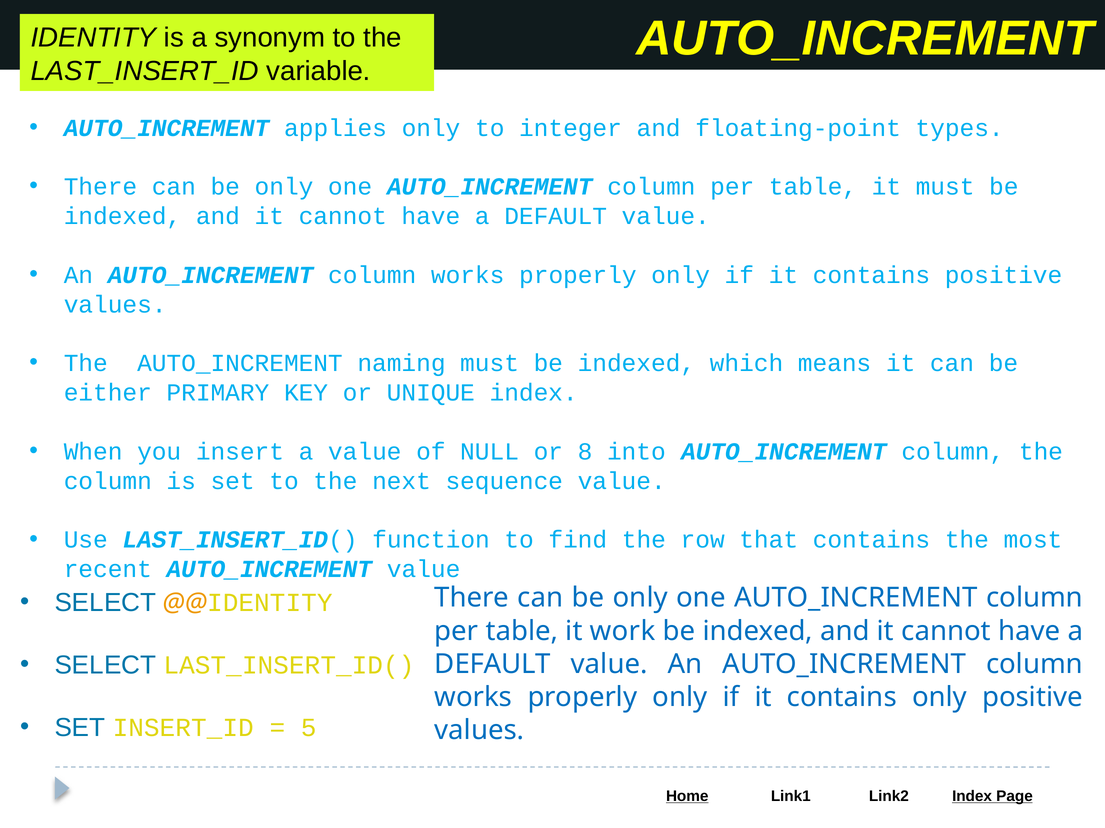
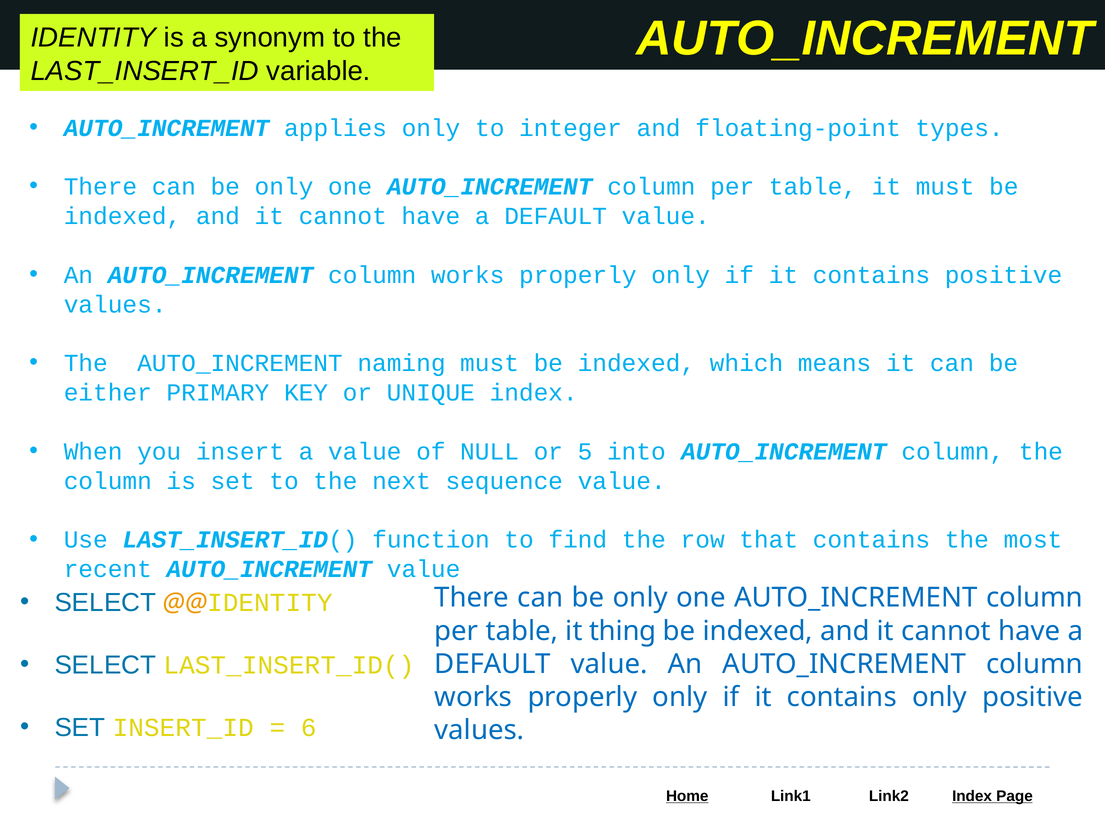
8: 8 -> 5 (585, 452)
work: work -> thing (623, 632)
5: 5 -> 6 (309, 728)
